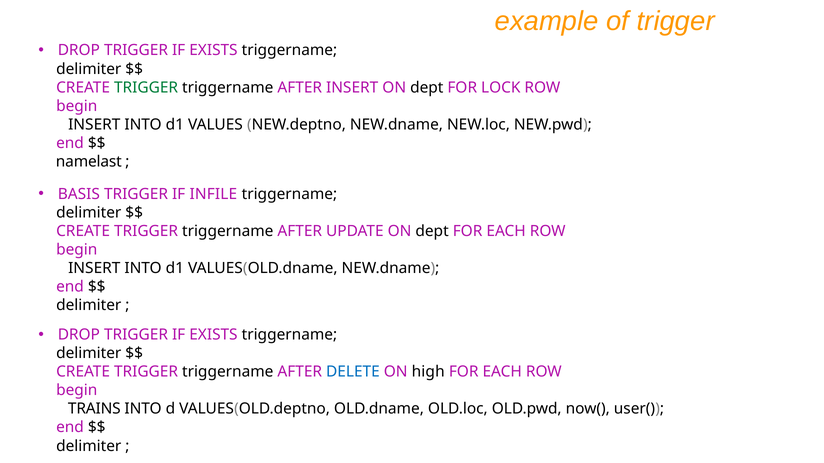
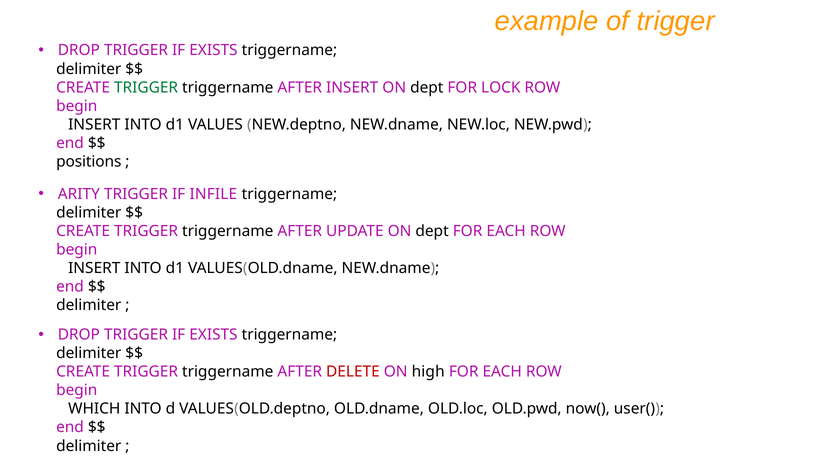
namelast: namelast -> positions (89, 162)
BASIS: BASIS -> ARITY (79, 194)
DELETE colour: blue -> red (353, 372)
TRAINS: TRAINS -> WHICH (94, 409)
